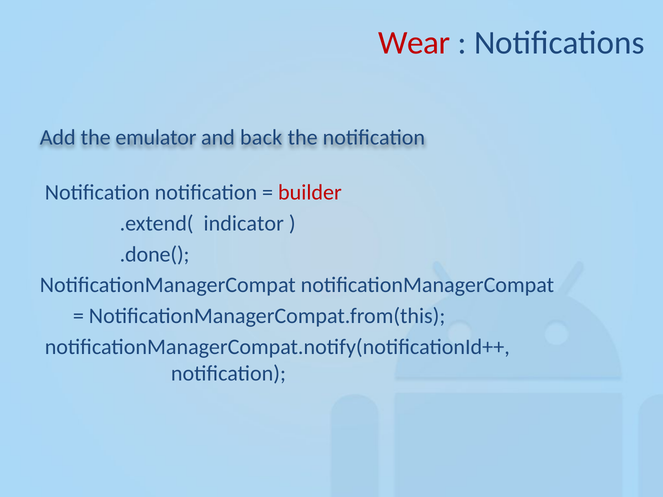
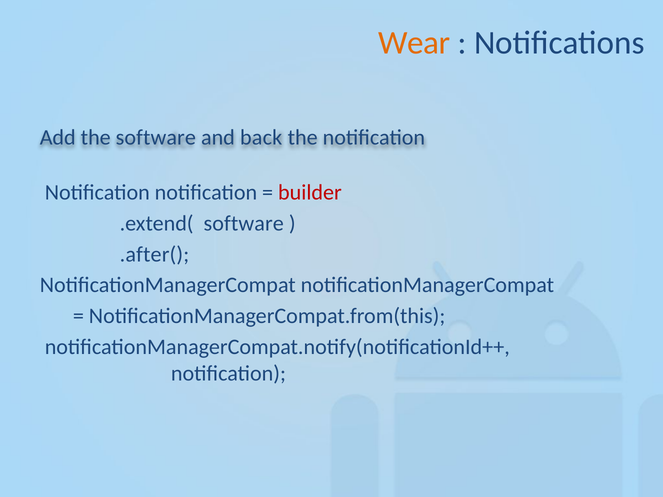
Wear colour: red -> orange (414, 43)
the emulator: emulator -> software (156, 138)
.extend( indicator: indicator -> software (244, 223)
.done(: .done( -> .after( (154, 254)
